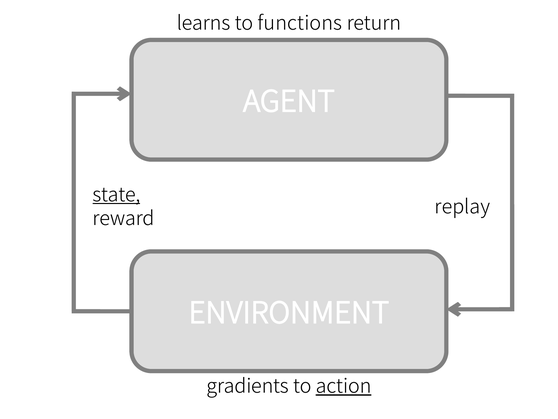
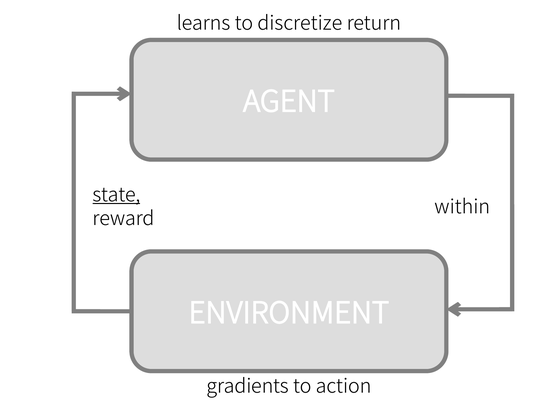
functions: functions -> discretize (300, 23)
replay: replay -> within (462, 207)
action underline: present -> none (344, 386)
